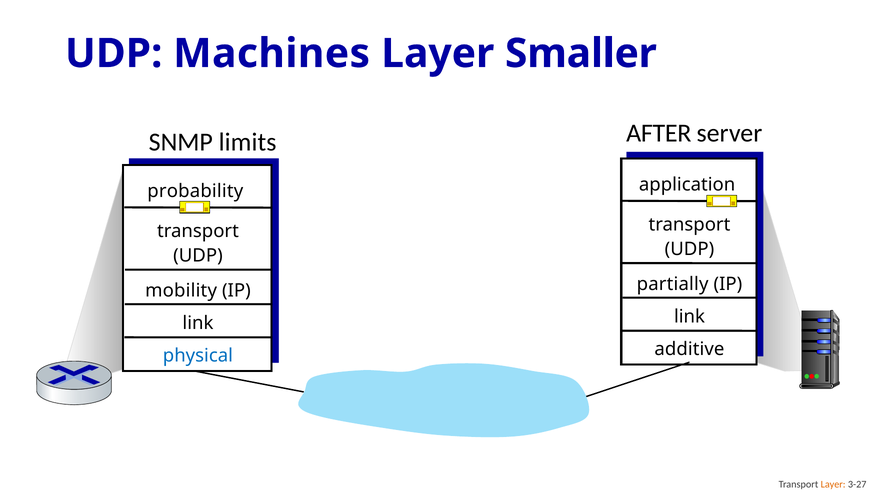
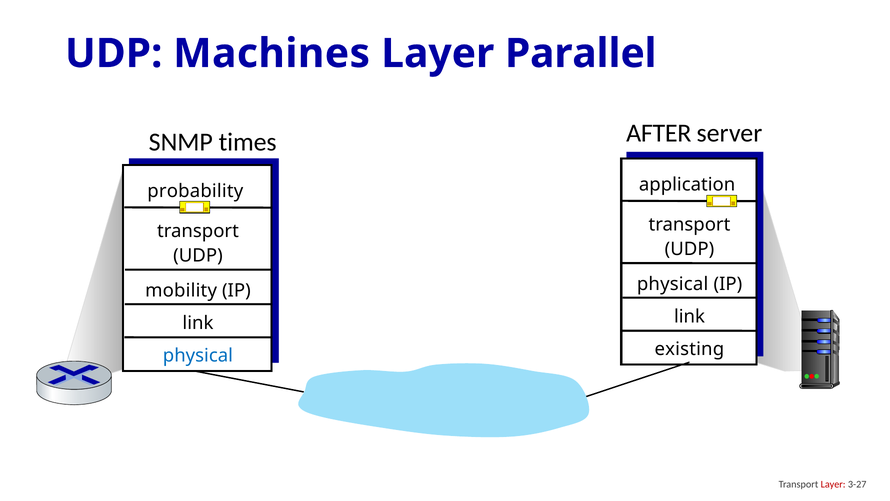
Smaller: Smaller -> Parallel (581, 54)
limits: limits -> times (248, 142)
partially: partially -> physical (673, 284)
additive: additive -> existing (689, 349)
Layer colour: orange -> red (833, 484)
